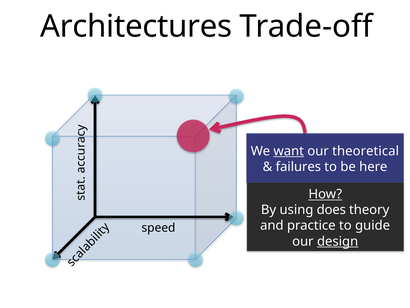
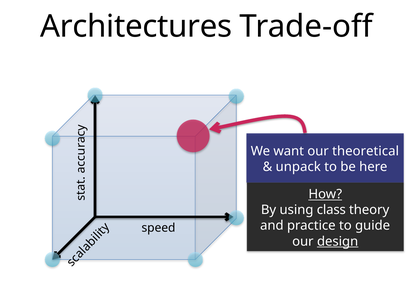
want underline: present -> none (289, 151)
failures: failures -> unpack (298, 166)
does: does -> class (331, 210)
